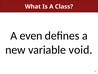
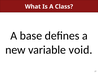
even: even -> base (31, 35)
